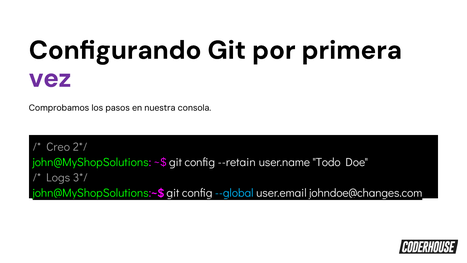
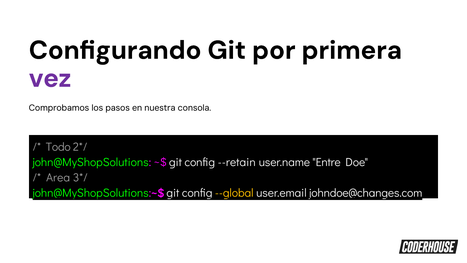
Creo: Creo -> Todo (58, 147)
Todo: Todo -> Entre (327, 162)
Logs: Logs -> Area (58, 178)
--global colour: light blue -> yellow (234, 193)
